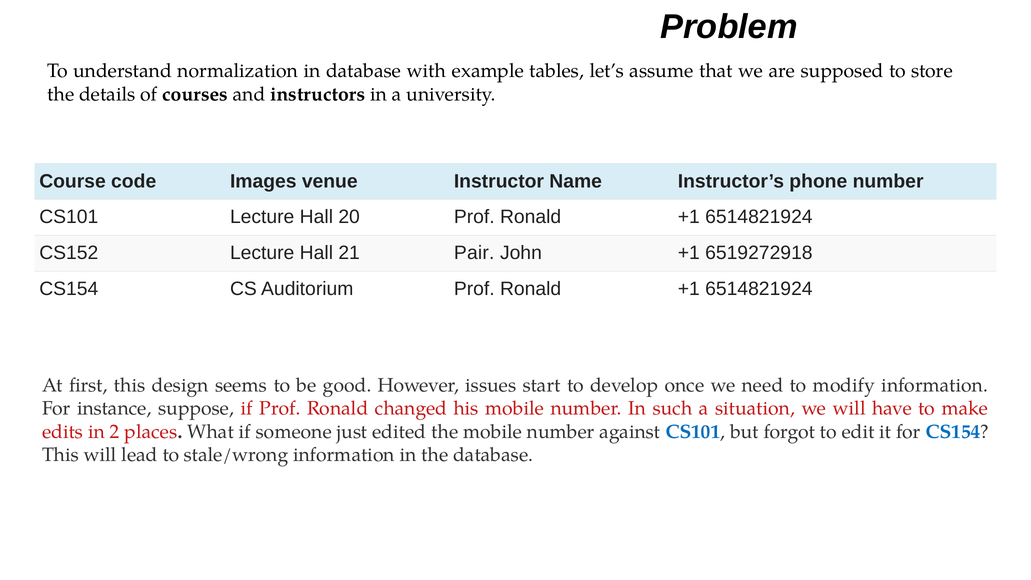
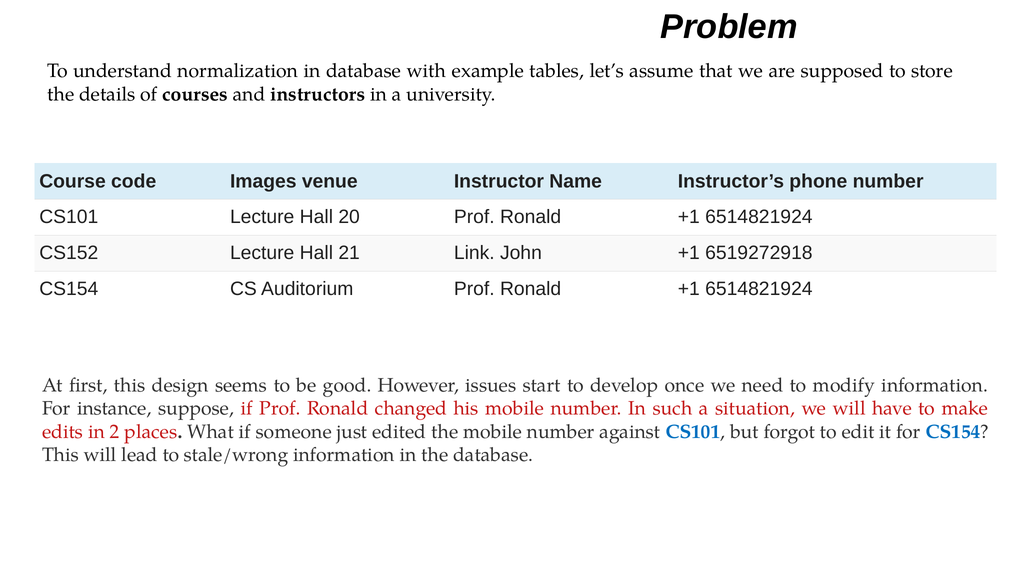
Pair: Pair -> Link (474, 253)
